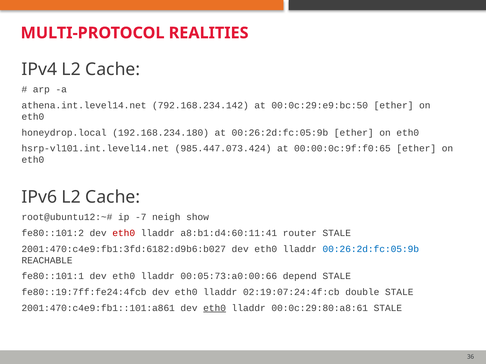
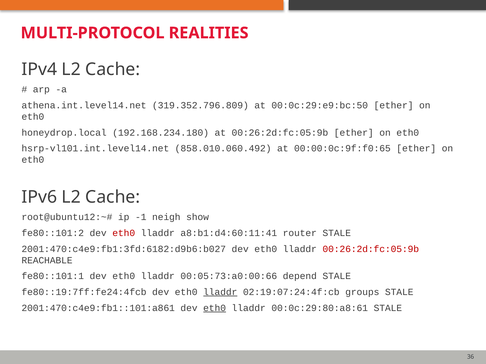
792.168.234.142: 792.168.234.142 -> 319.352.796.809 (200, 106)
985.447.073.424: 985.447.073.424 -> 858.010.060.492 (223, 149)
-7: -7 -> -1 (141, 217)
00:26:2d:fc:05:9b colour: blue -> red (371, 249)
lladdr underline: none -> present (220, 292)
double: double -> groups (362, 292)
